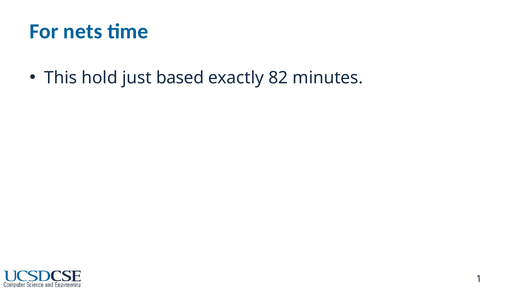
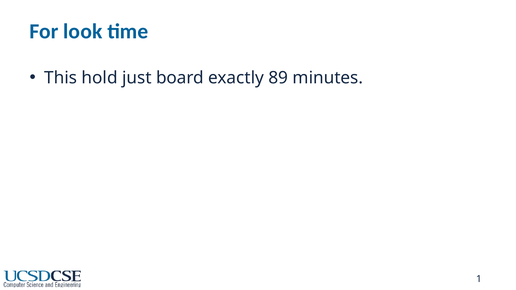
nets: nets -> look (83, 31)
based: based -> board (180, 78)
82: 82 -> 89 (278, 78)
